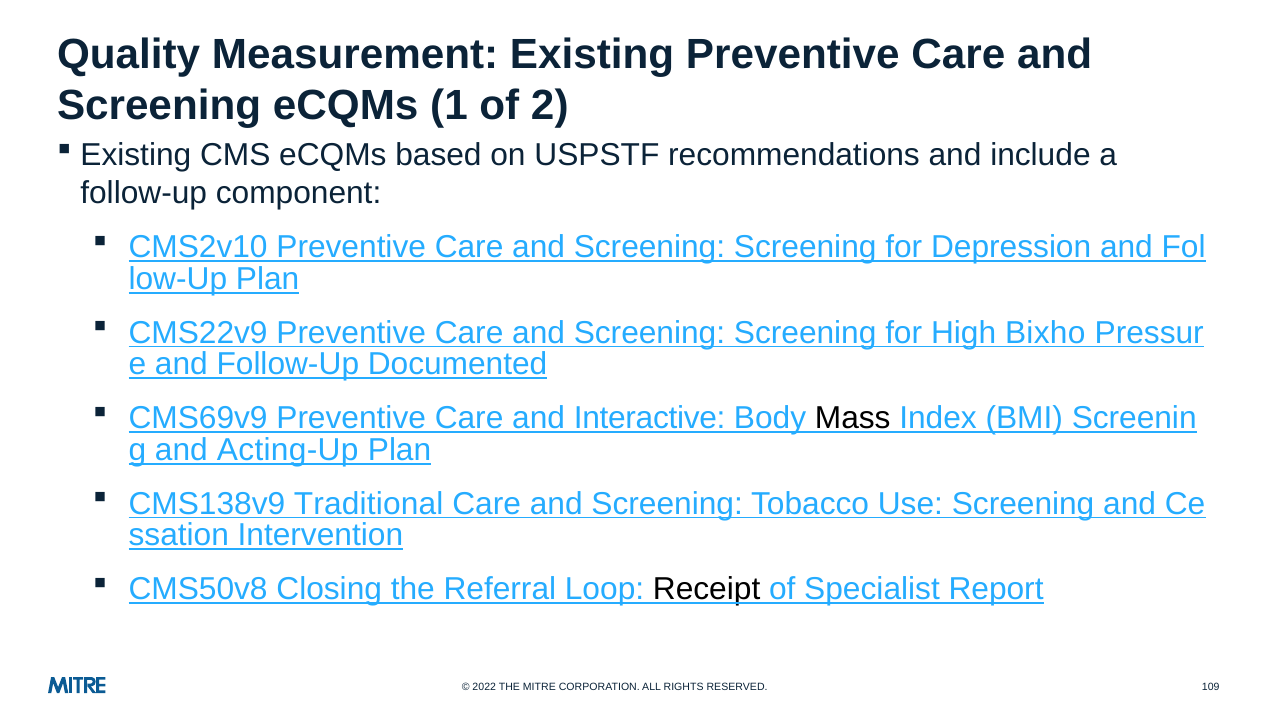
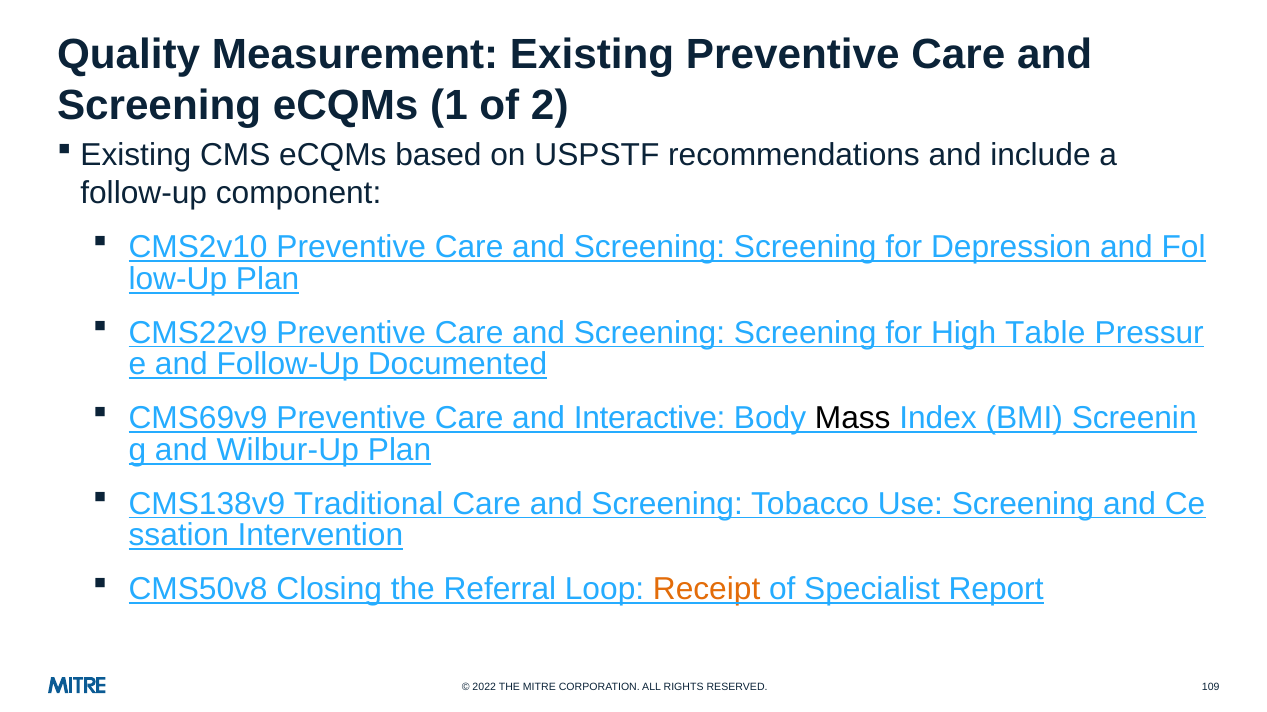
Bixho: Bixho -> Table (1045, 333)
Acting-Up: Acting-Up -> Wilbur-Up (288, 450)
Receipt colour: black -> orange (707, 590)
